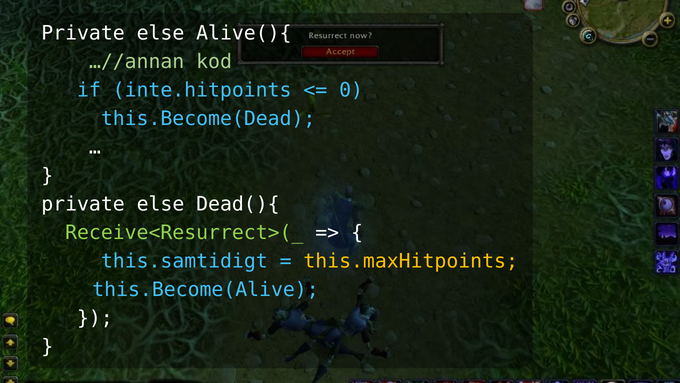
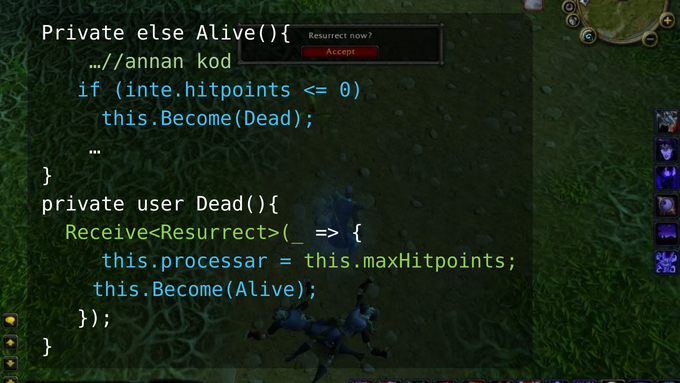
else: else -> user (160, 204)
this.samtidigt: this.samtidigt -> this.processar (184, 261)
this.maxHitpoints colour: yellow -> light green (411, 261)
